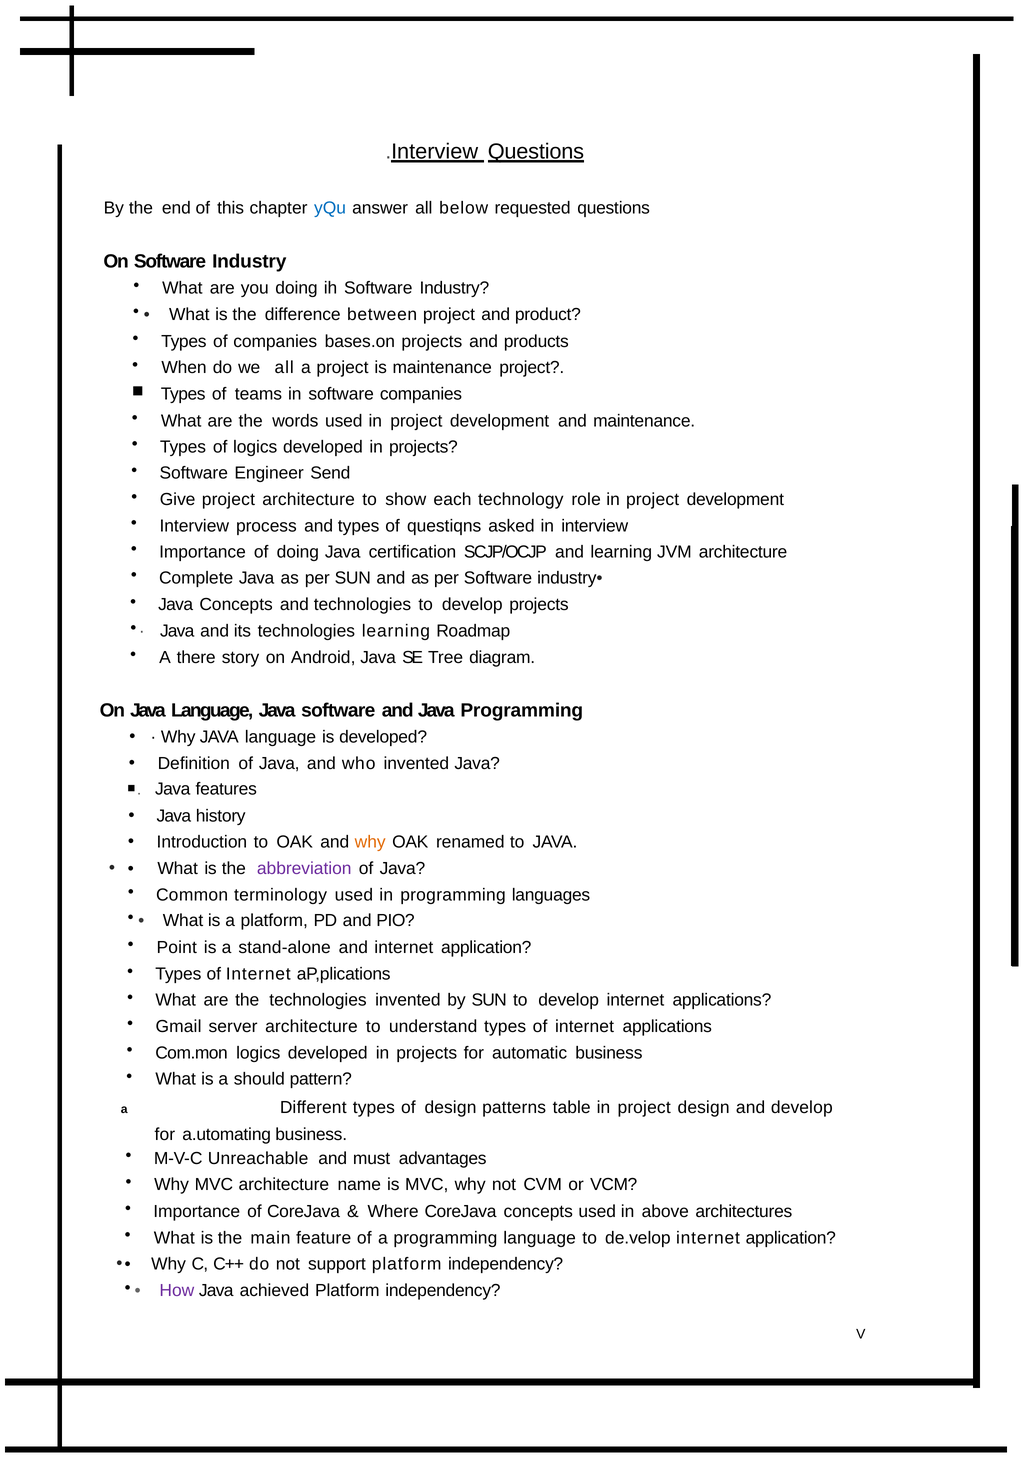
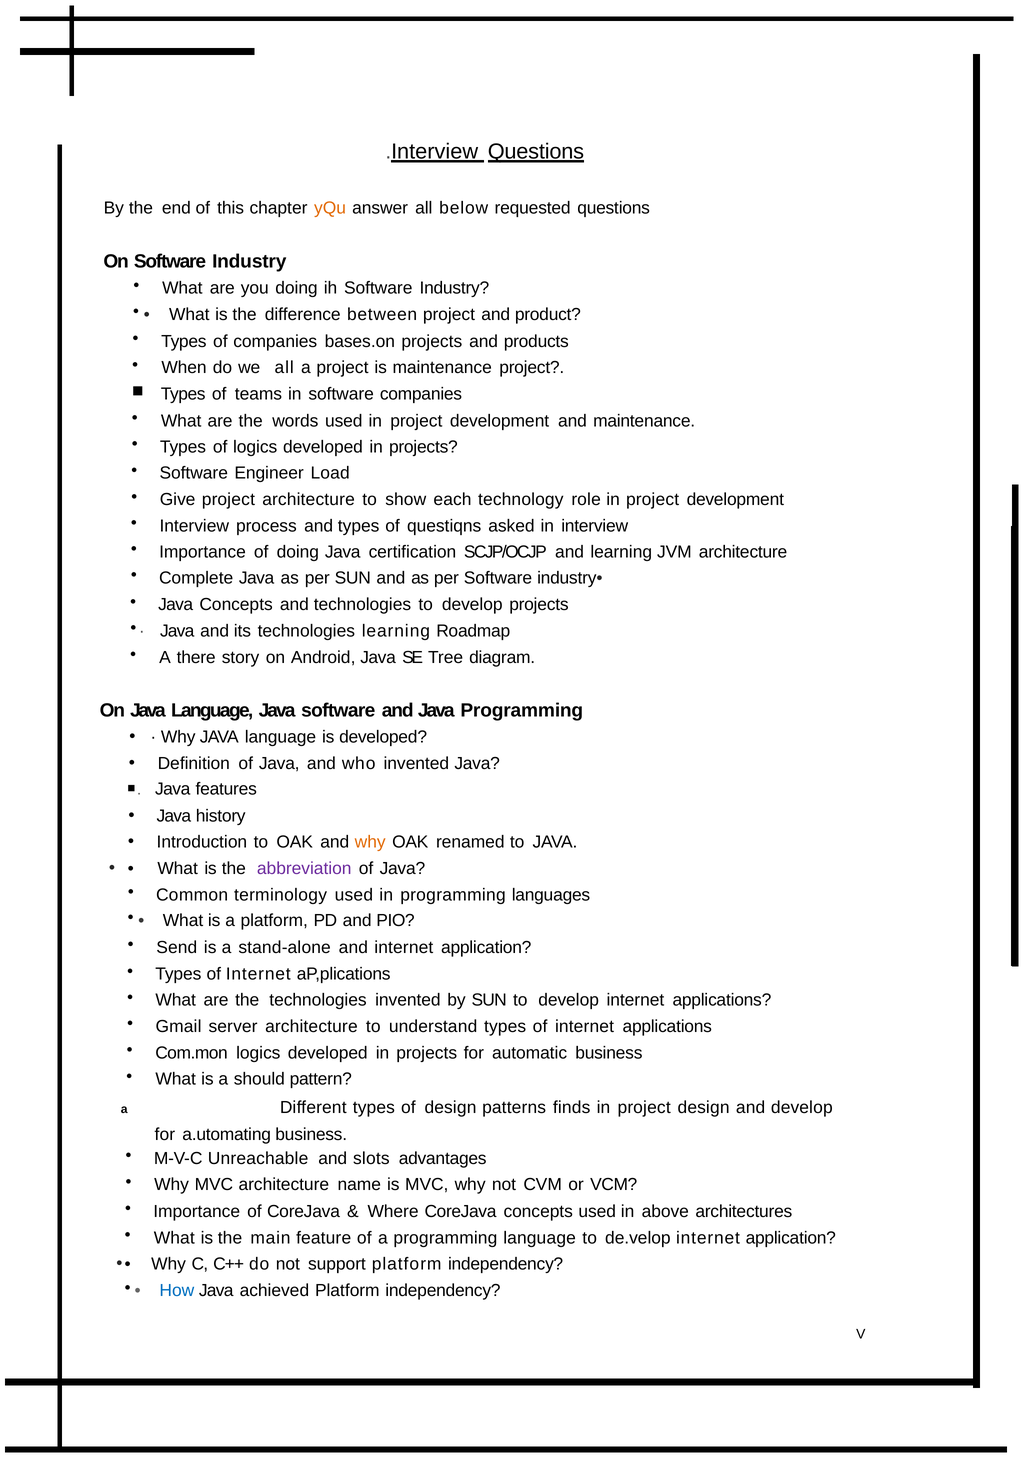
yQu colour: blue -> orange (330, 208)
Send: Send -> Load (330, 473)
Point: Point -> Send (177, 947)
table: table -> finds (572, 1108)
must: must -> slots (371, 1158)
How colour: purple -> blue (177, 1291)
